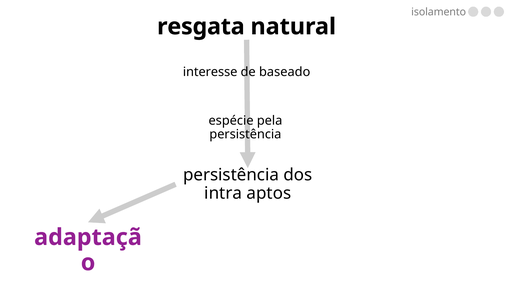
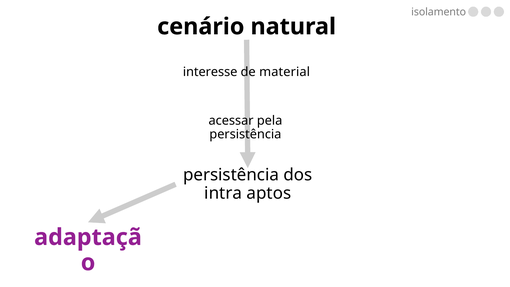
resgata: resgata -> cenário (201, 27)
baseado: baseado -> material (285, 72)
espécie: espécie -> acessar (231, 120)
